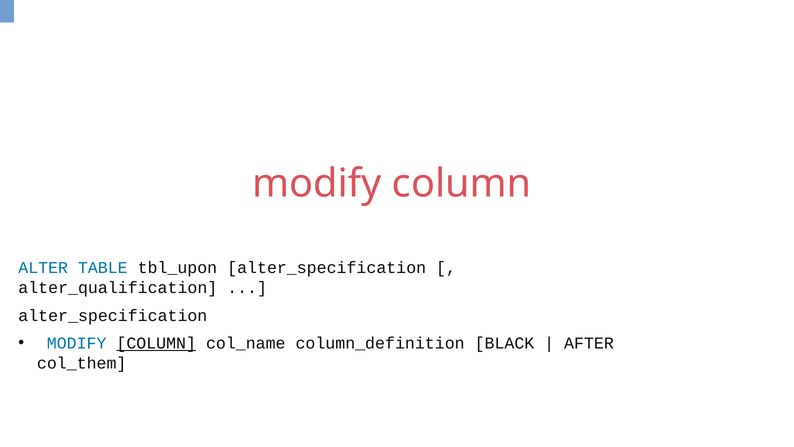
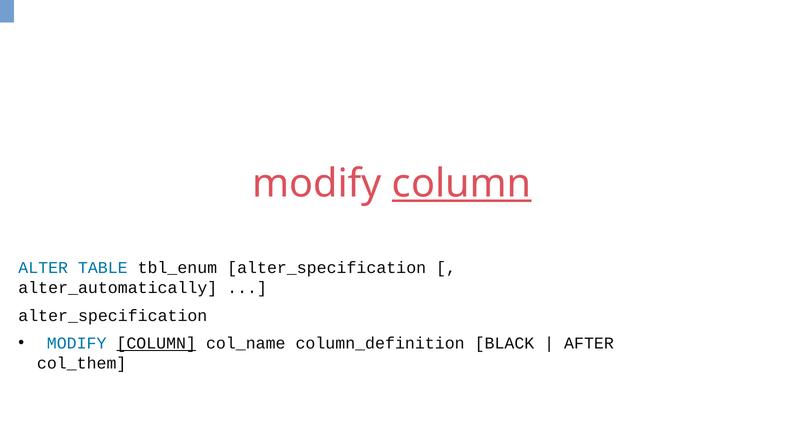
column underline: none -> present (462, 183)
tbl_upon: tbl_upon -> tbl_enum (177, 268)
alter_qualification: alter_qualification -> alter_automatically (118, 288)
